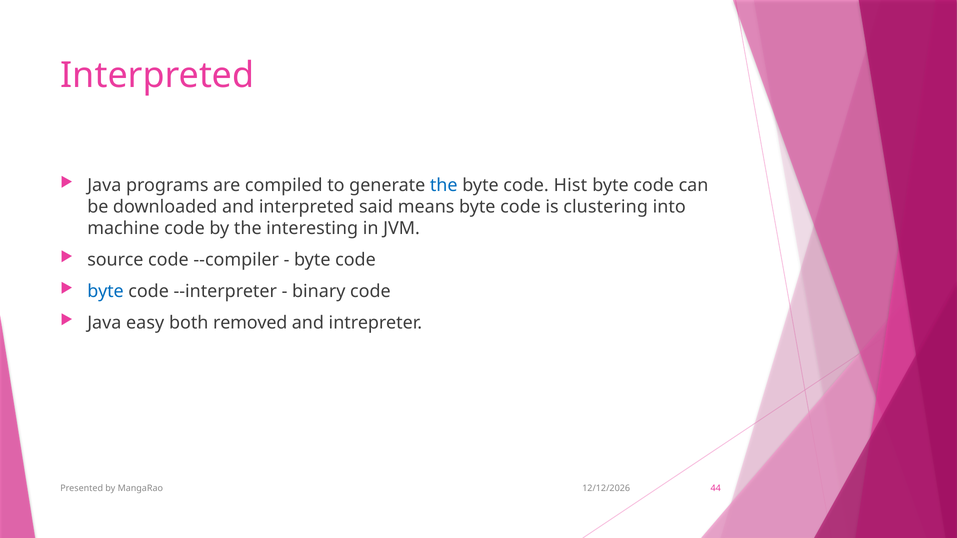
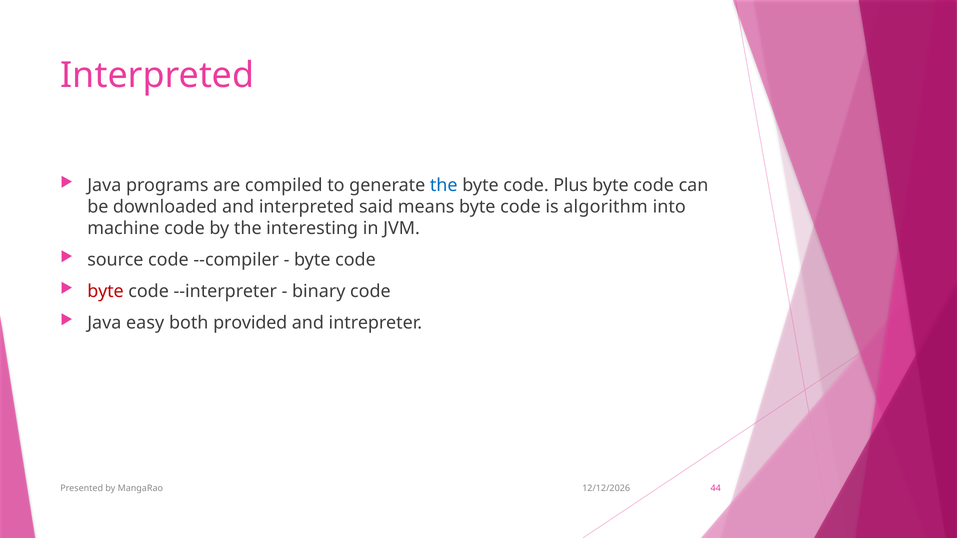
Hist: Hist -> Plus (571, 185)
clustering: clustering -> algorithm (606, 207)
byte colour: blue -> red (105, 291)
removed: removed -> provided (250, 323)
